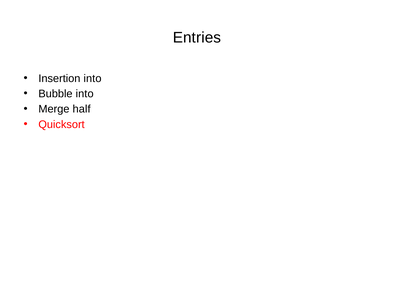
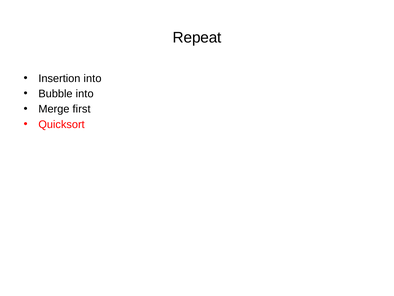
Entries: Entries -> Repeat (197, 38)
half: half -> first (82, 109)
